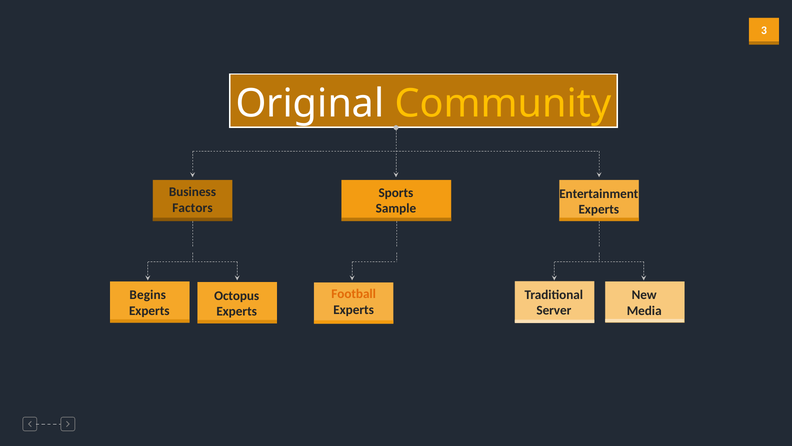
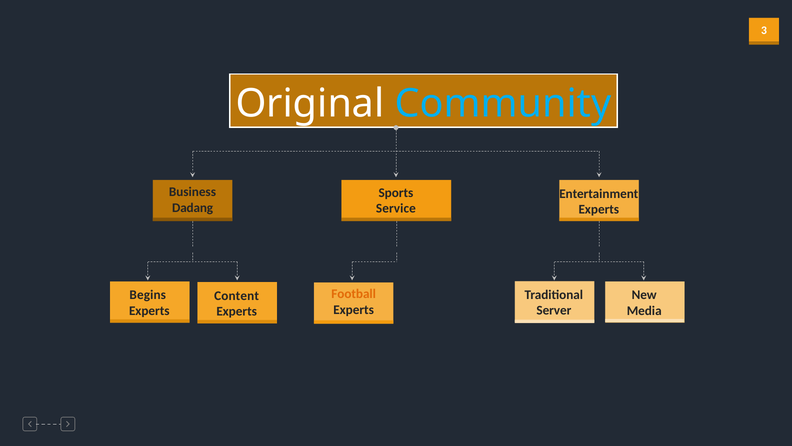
Community colour: yellow -> light blue (503, 103)
Factors: Factors -> Dadang (193, 208)
Sample: Sample -> Service (396, 208)
Octopus: Octopus -> Content (237, 295)
